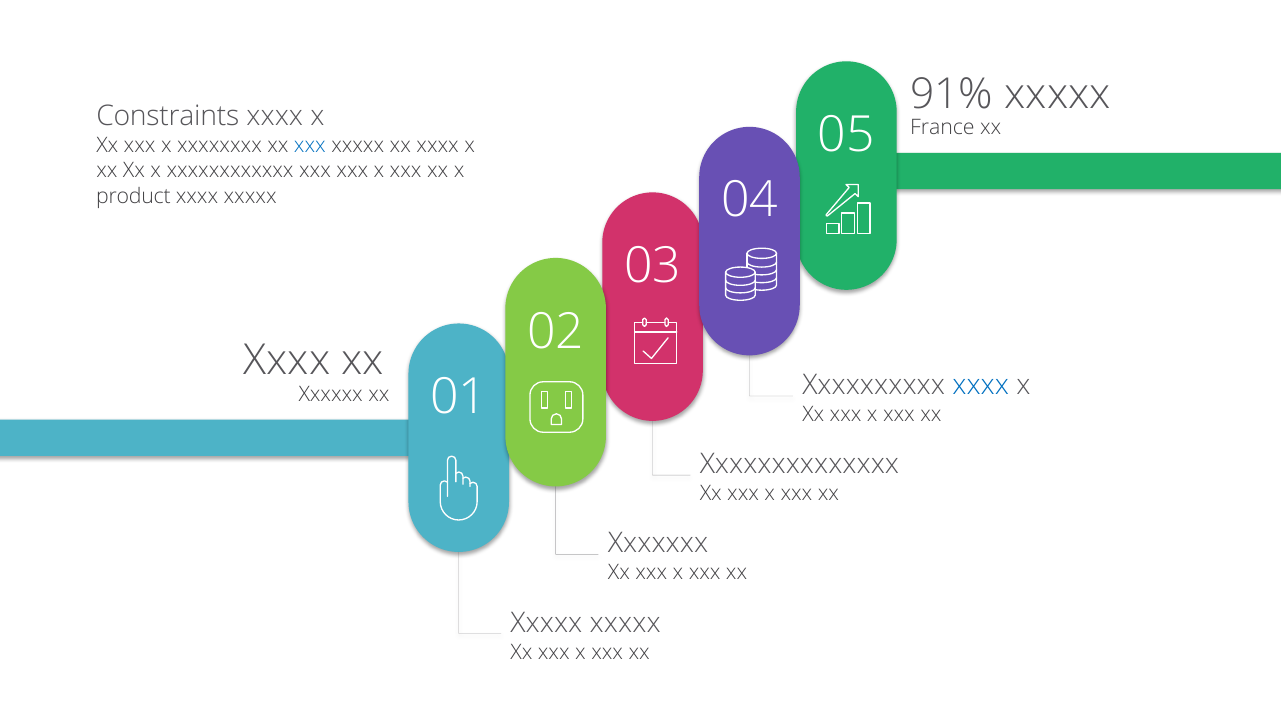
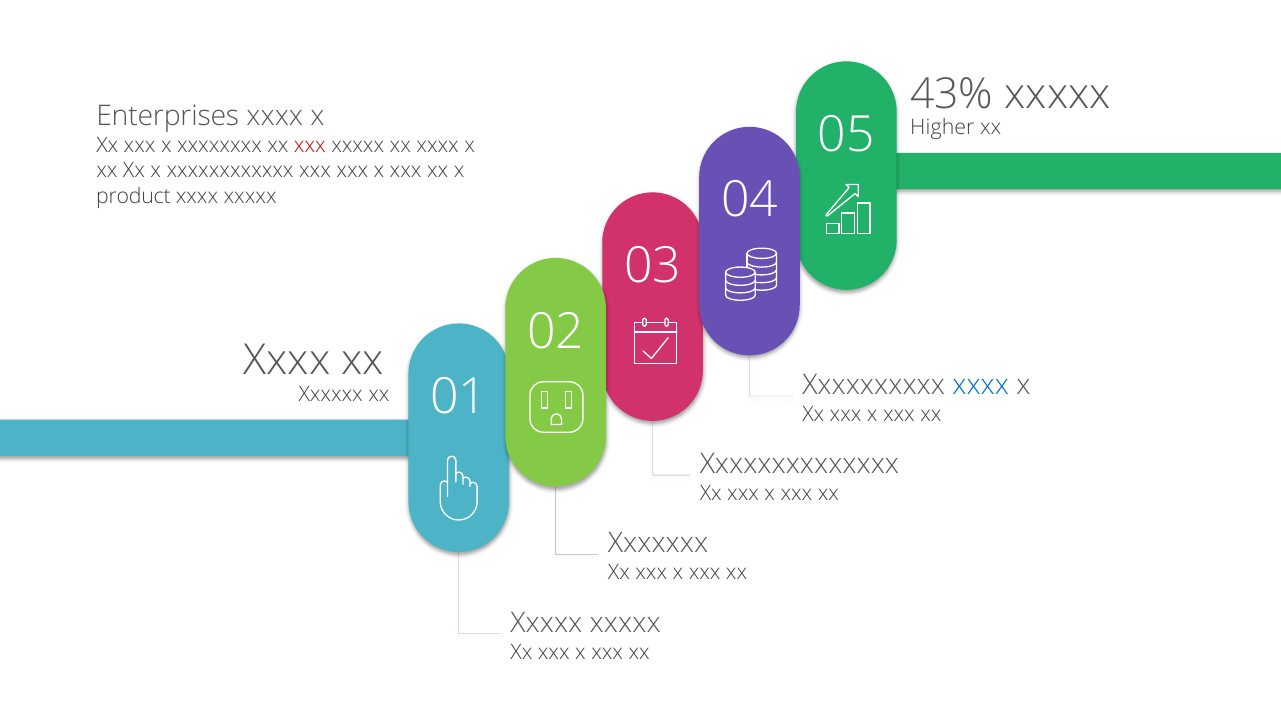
91%: 91% -> 43% (952, 94)
Constraints: Constraints -> Enterprises (168, 116)
France: France -> Higher (942, 128)
xxx colour: blue -> red (310, 145)
